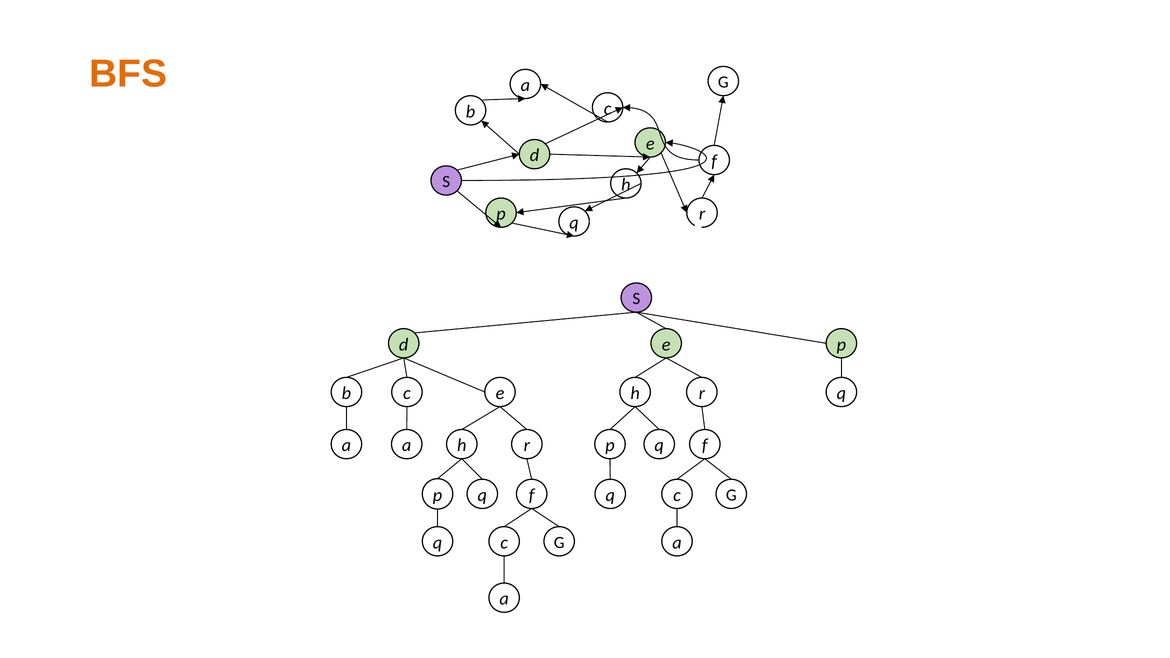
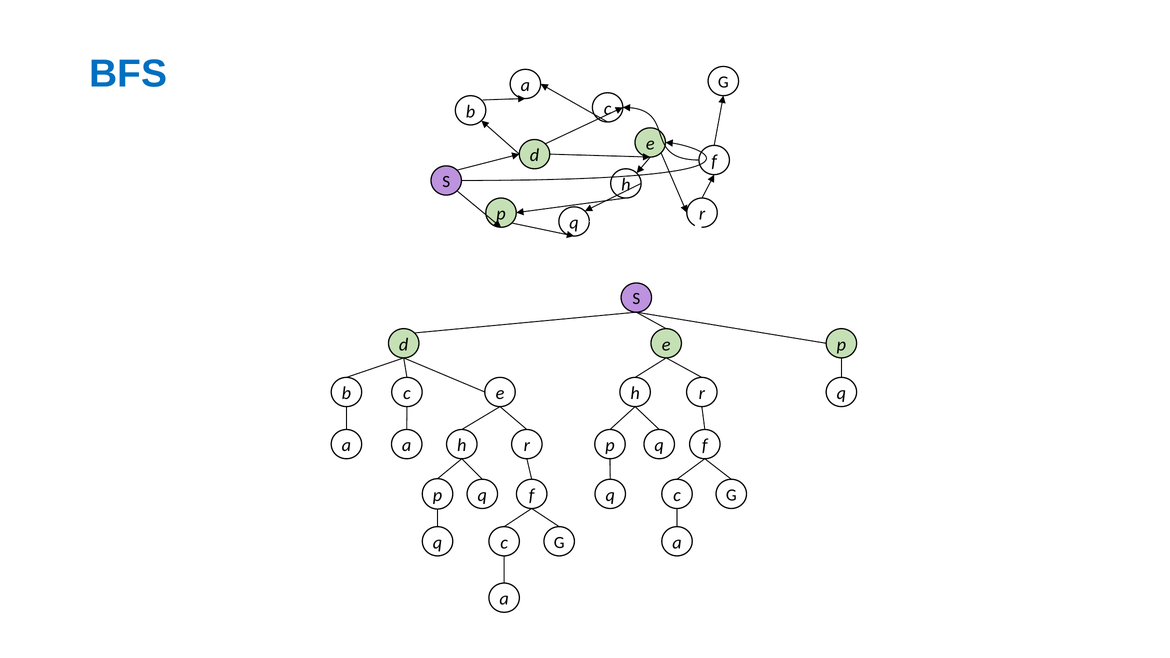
BFS colour: orange -> blue (128, 74)
